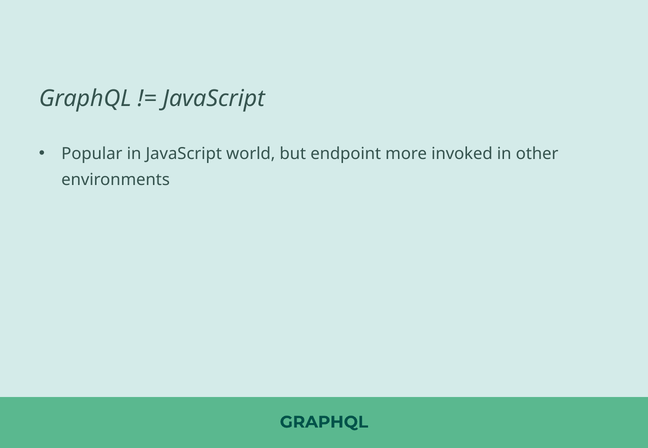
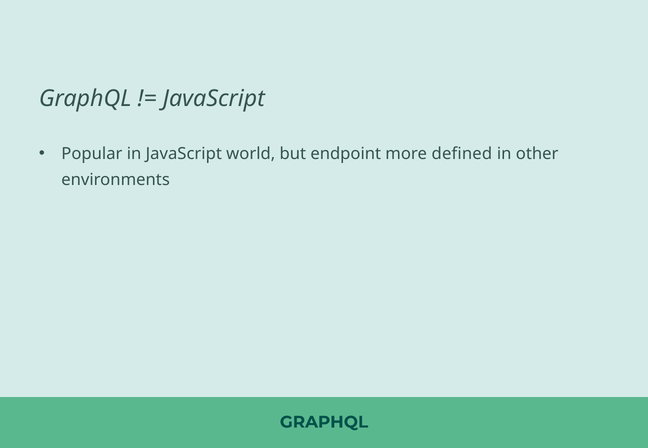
invoked: invoked -> defined (462, 154)
